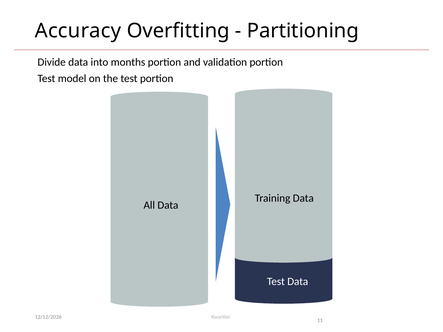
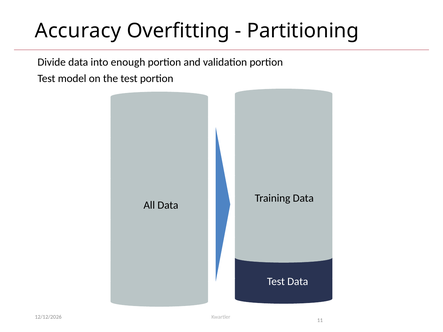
months: months -> enough (128, 62)
